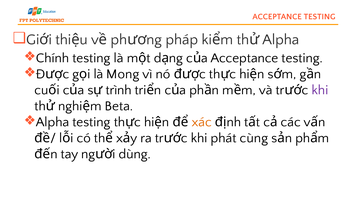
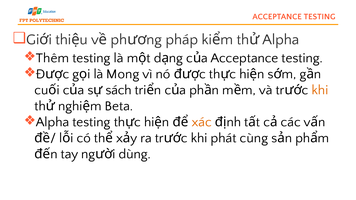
Chính: Chính -> Thêm (52, 58)
trình: trình -> sách (119, 90)
khi colour: purple -> orange (320, 90)
